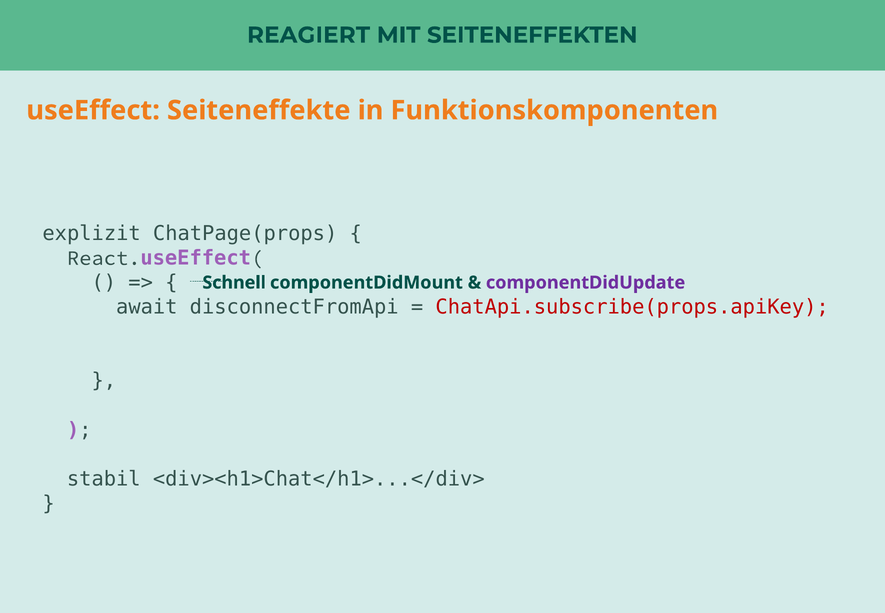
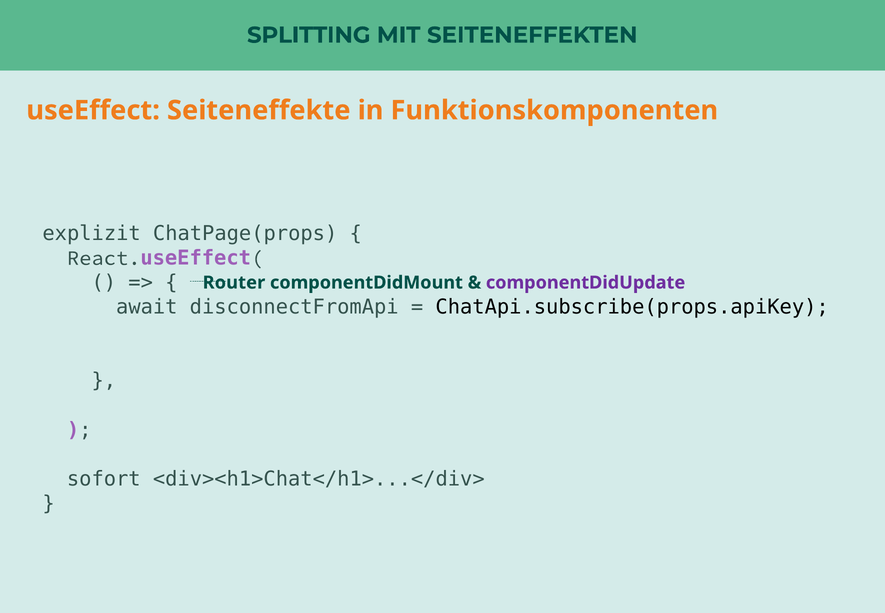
REAGIERT: REAGIERT -> SPLITTING (309, 35)
Schnell: Schnell -> Router (234, 282)
ChatApi.subscribe(props.apiKey colour: red -> black (632, 307)
stabil: stabil -> sofort (104, 479)
